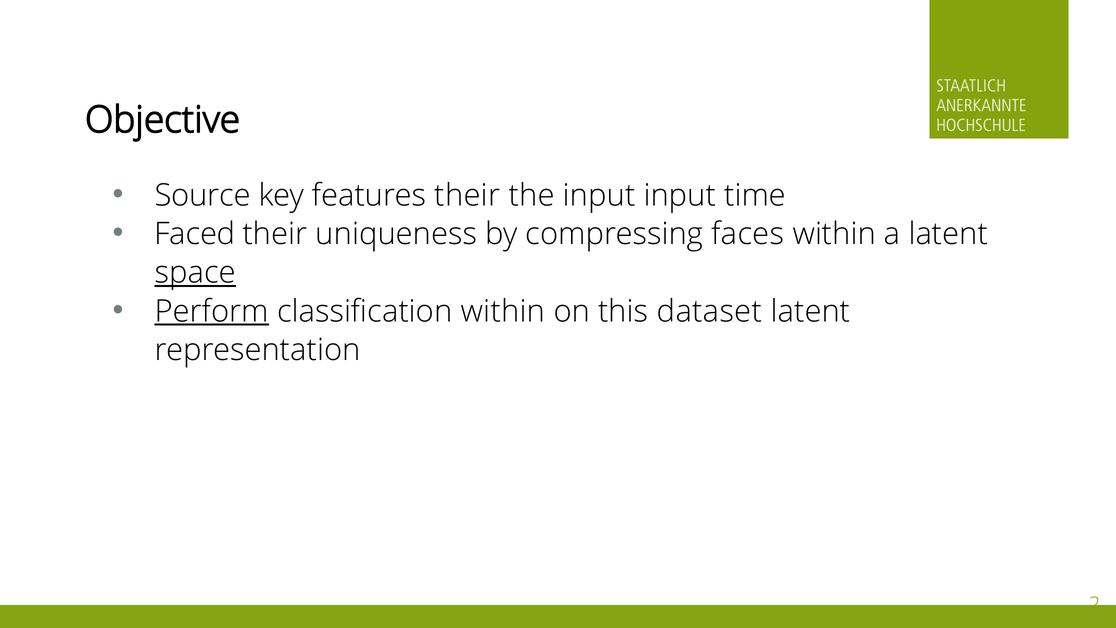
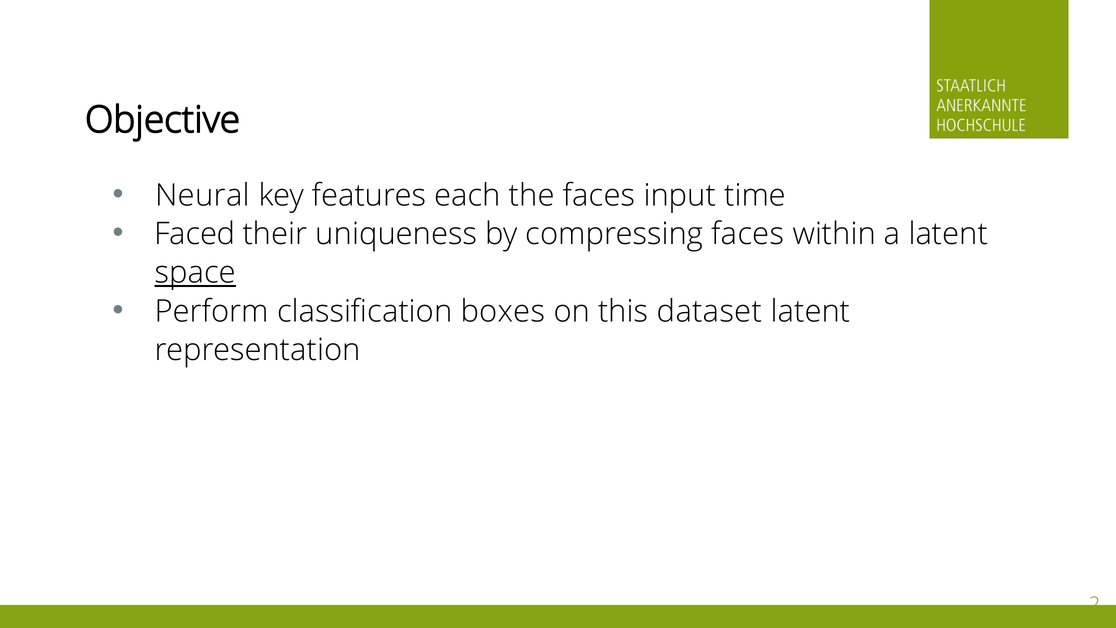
Source: Source -> Neural (203, 195)
features their: their -> each (468, 195)
the input: input -> faces (599, 195)
Perform underline: present -> none (212, 311)
classification within: within -> boxes (503, 311)
